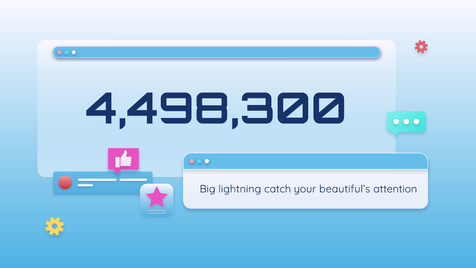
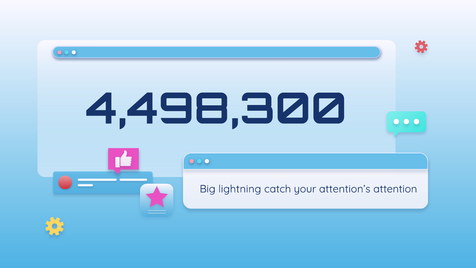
beautiful’s: beautiful’s -> attention’s (345, 189)
